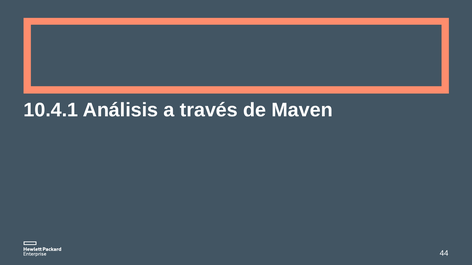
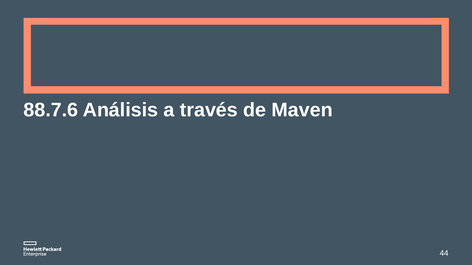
10.4.1: 10.4.1 -> 88.7.6 (51, 110)
